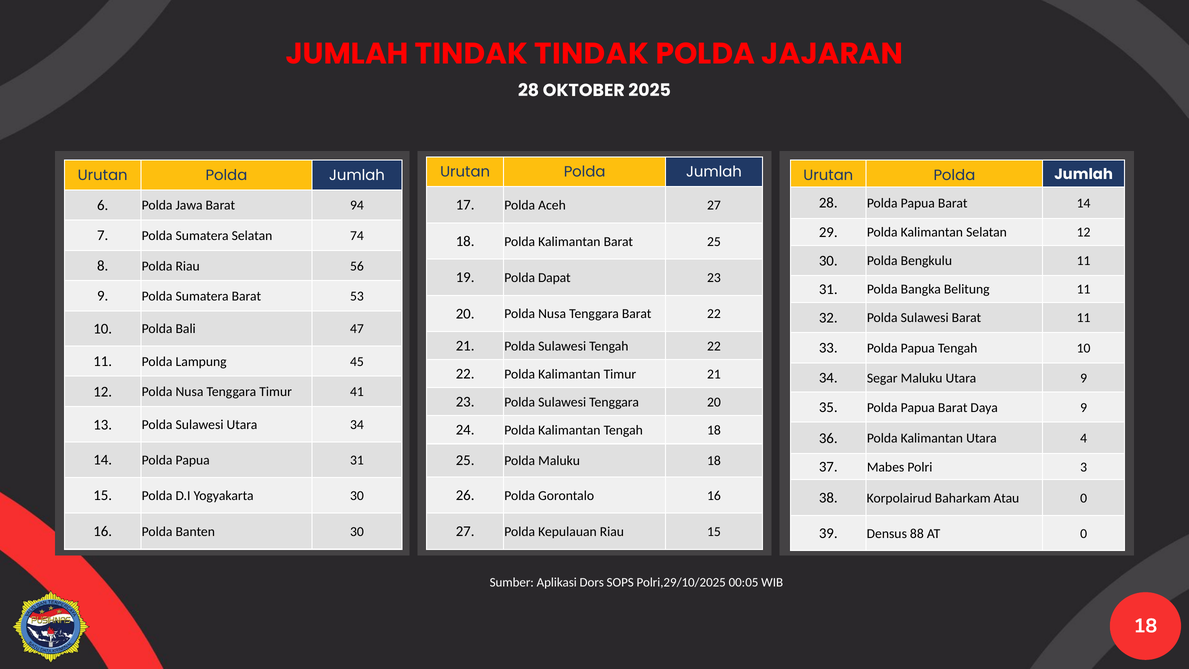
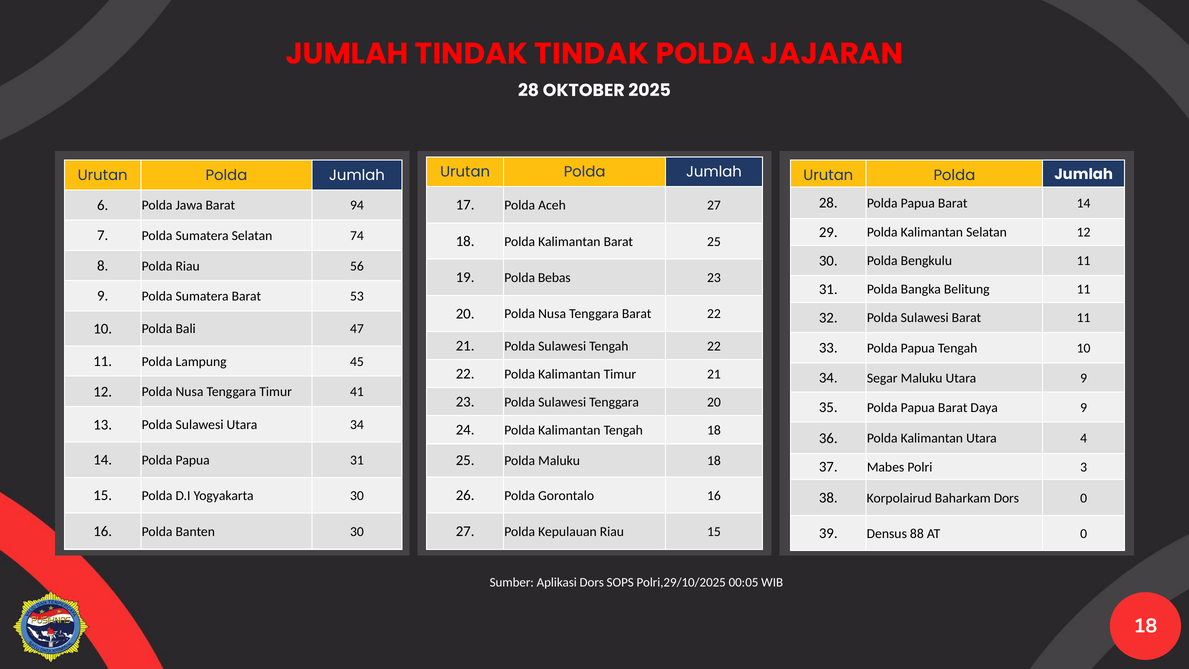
Dapat: Dapat -> Bebas (554, 278)
Baharkam Atau: Atau -> Dors (1006, 498)
